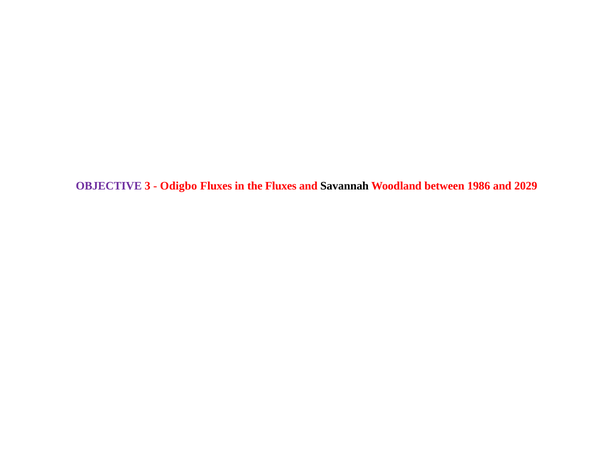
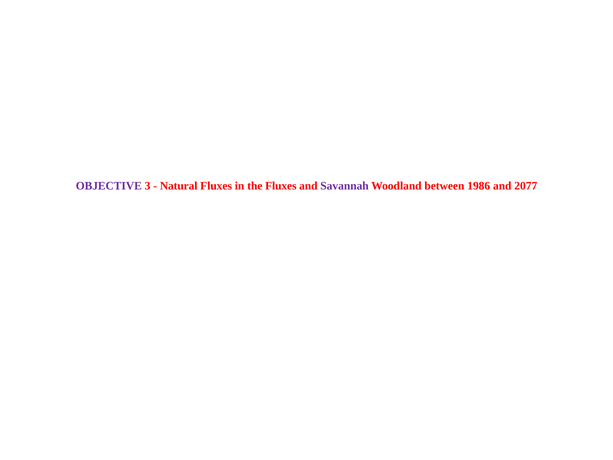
Odigbo: Odigbo -> Natural (179, 186)
Savannah colour: black -> purple (345, 186)
2029: 2029 -> 2077 (526, 186)
